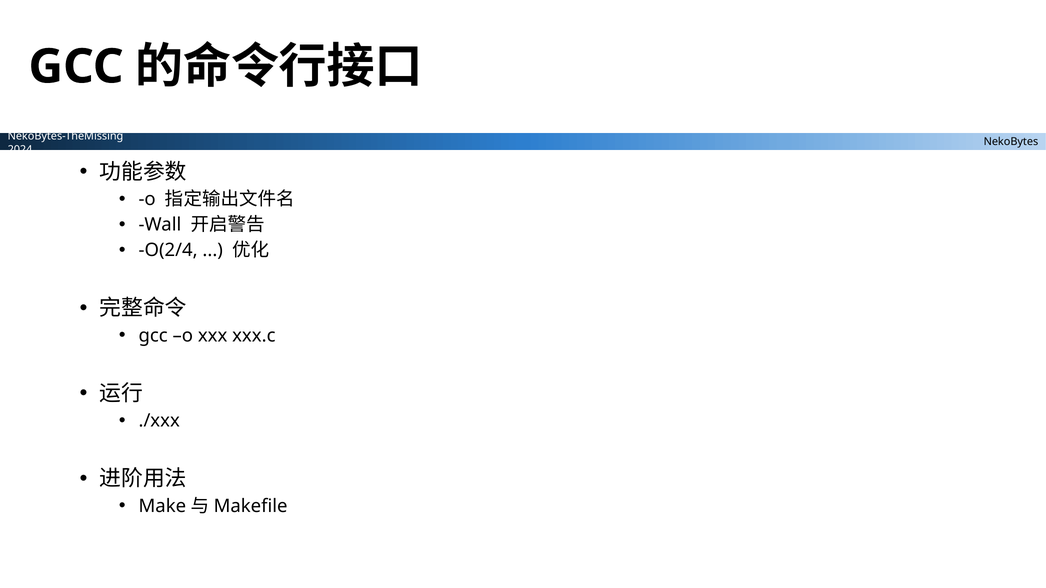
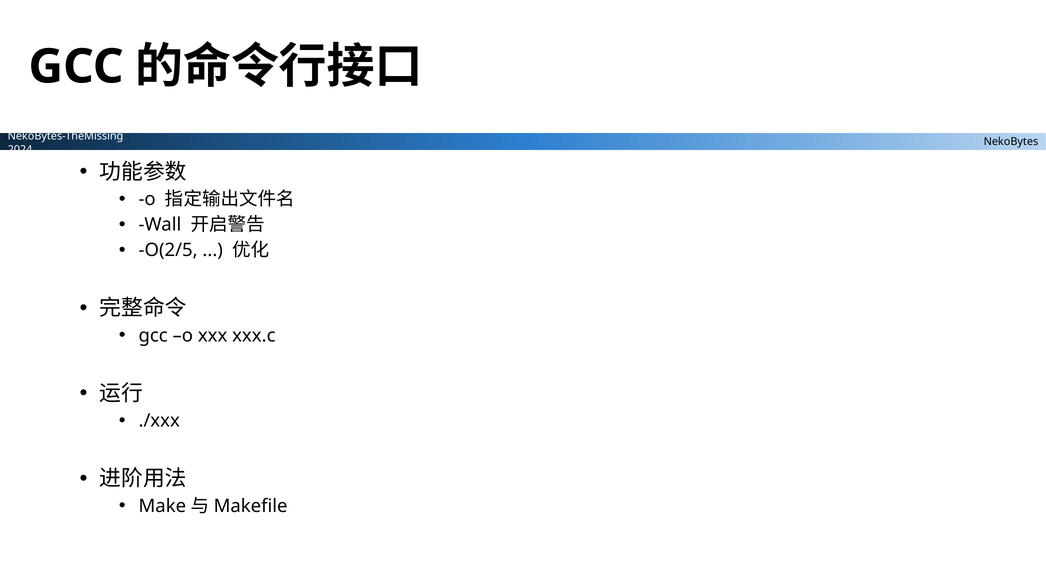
O(2/4: O(2/4 -> O(2/5 (168, 250)
